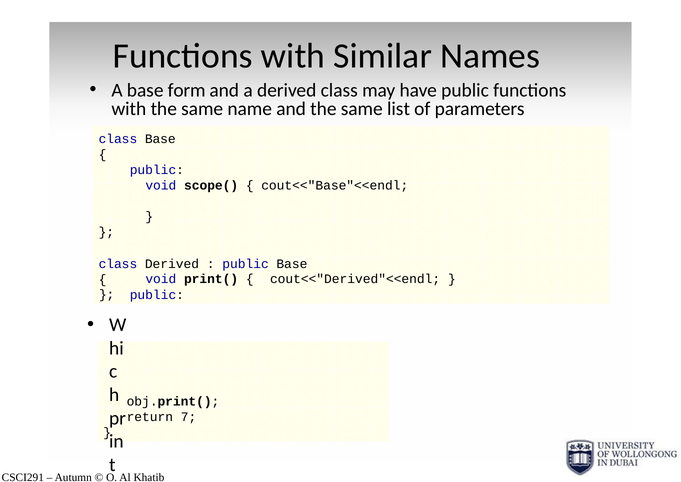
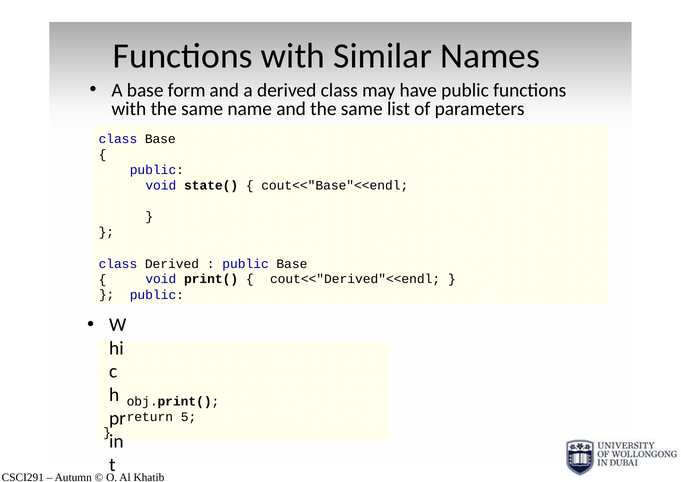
scope(: scope( -> state( (211, 185)
7: 7 -> 5 (189, 416)
